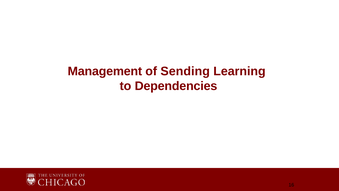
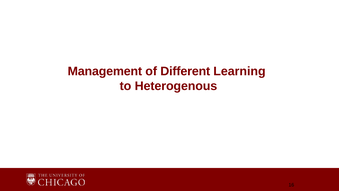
Sending: Sending -> Different (185, 71)
Dependencies: Dependencies -> Heterogenous (176, 86)
